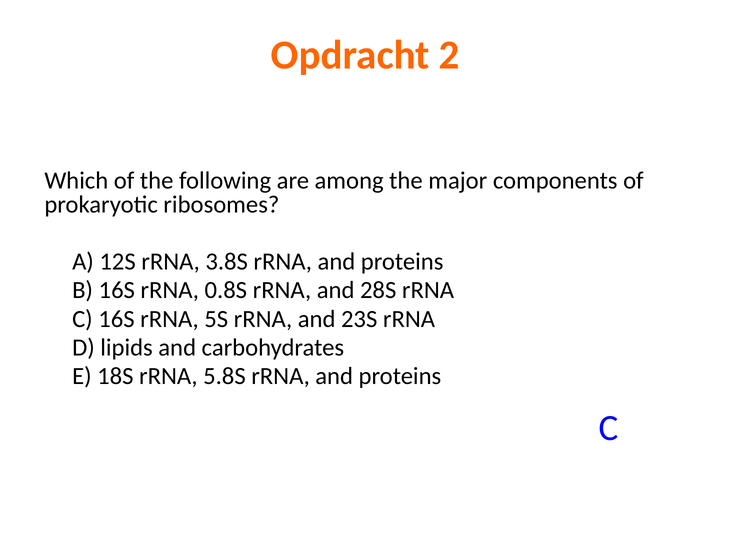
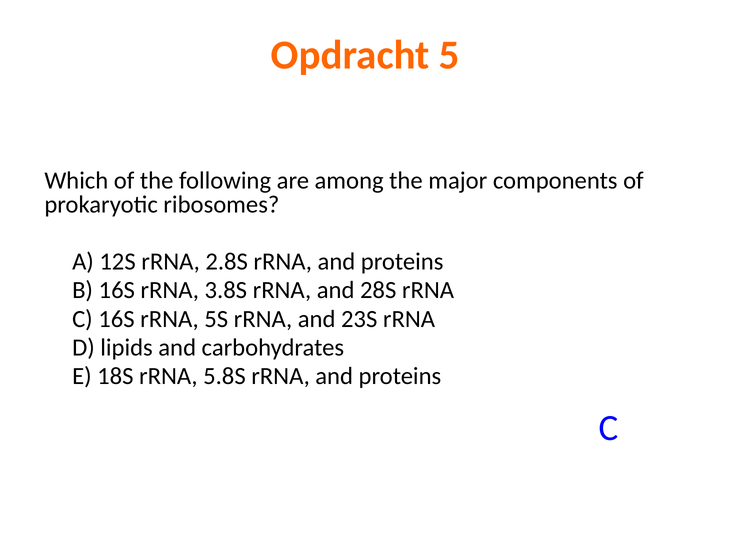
2: 2 -> 5 (449, 55)
3.8S: 3.8S -> 2.8S (227, 262)
0.8S: 0.8S -> 3.8S (226, 290)
